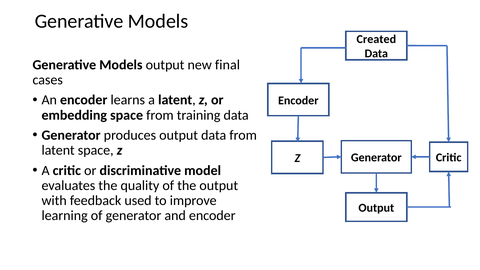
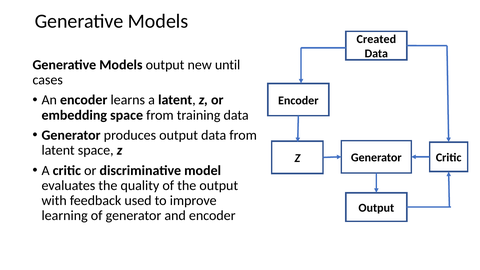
final: final -> until (228, 65)
